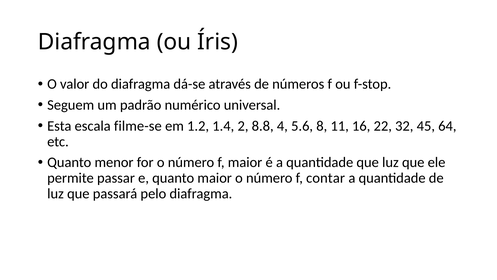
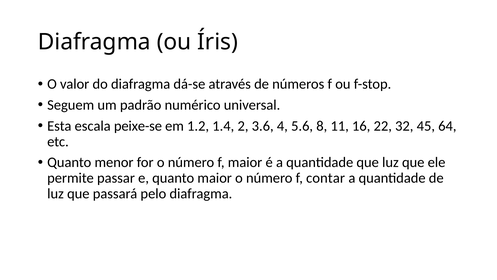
filme-se: filme-se -> peixe-se (138, 126)
8.8: 8.8 -> 3.6 (263, 126)
